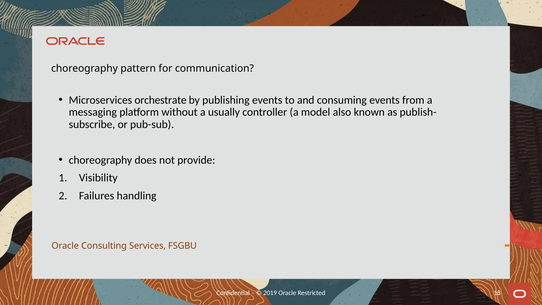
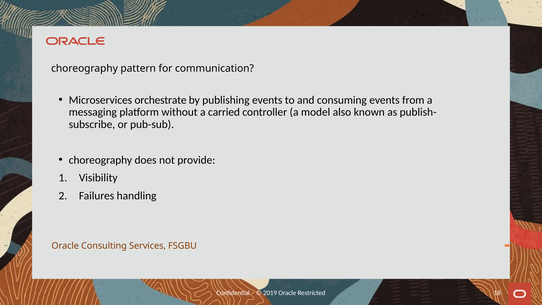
usually: usually -> carried (224, 112)
